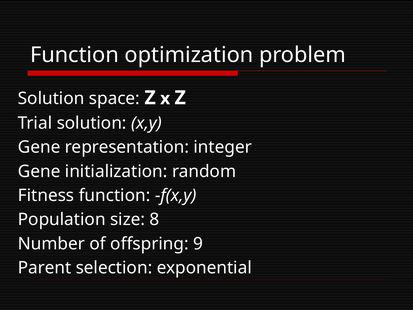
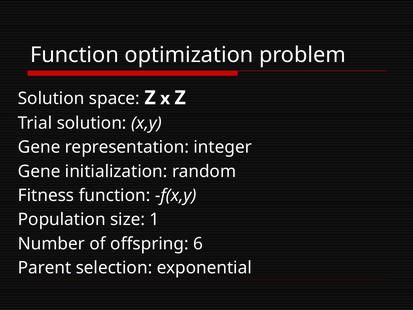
8: 8 -> 1 (155, 219)
9: 9 -> 6 (198, 244)
